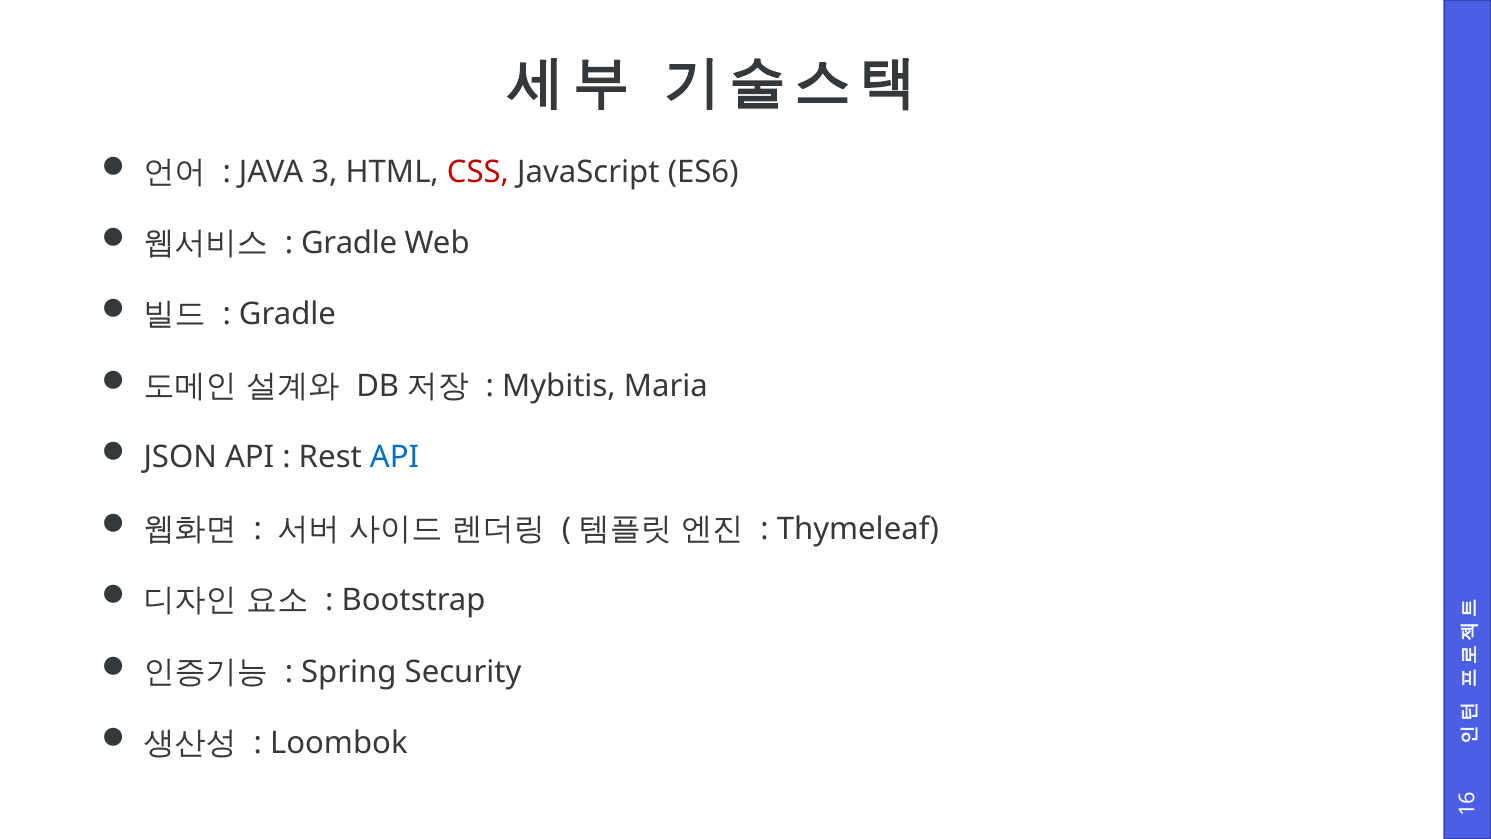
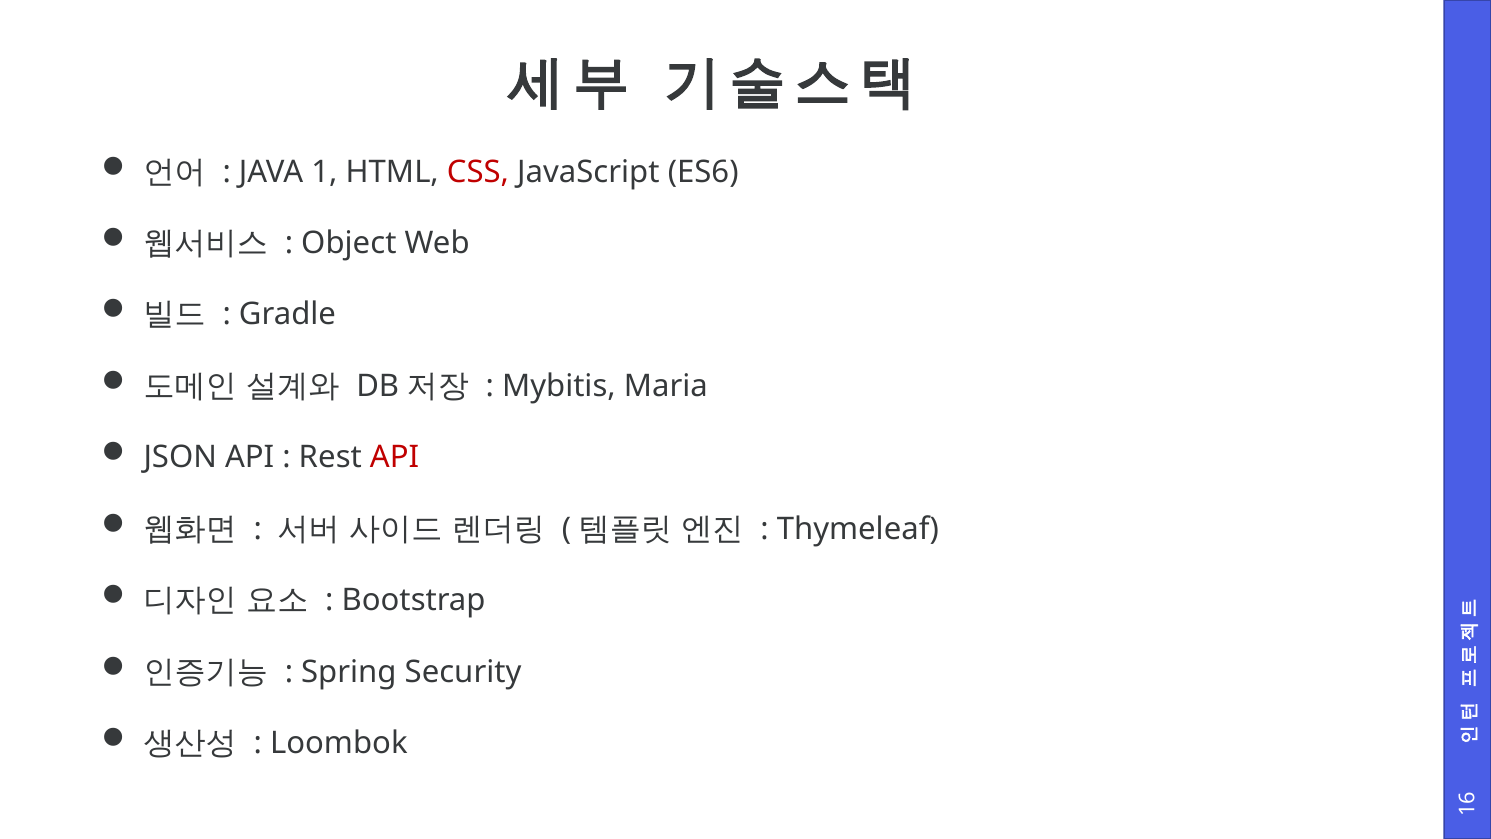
JAVA 3: 3 -> 1 (324, 172)
Gradle: Gradle -> Object (349, 243)
API colour: blue -> red (395, 458)
